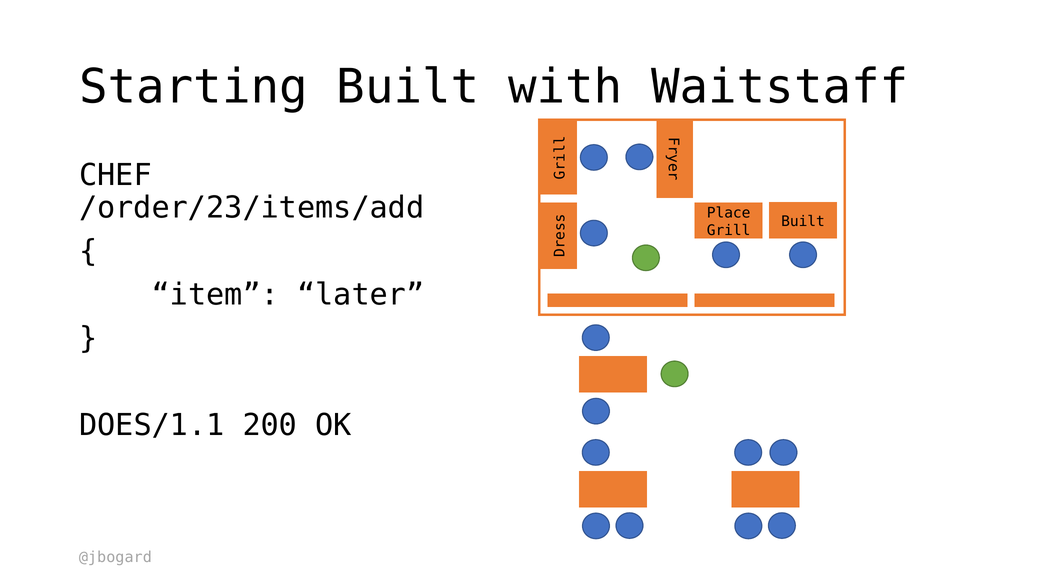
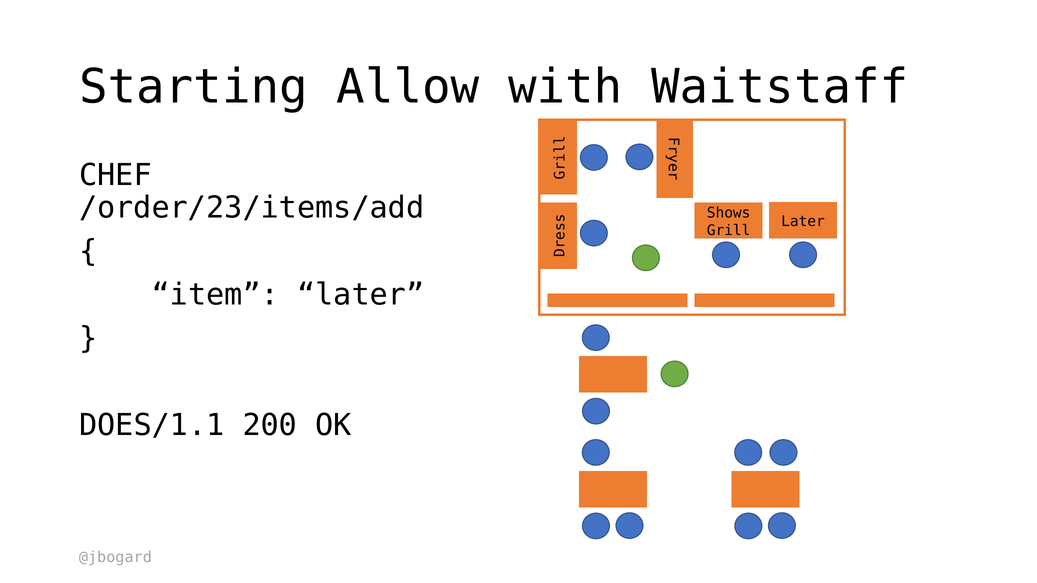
Starting Built: Built -> Allow (408, 87)
Place: Place -> Shows (729, 213)
Built: Built -> Later (803, 221)
